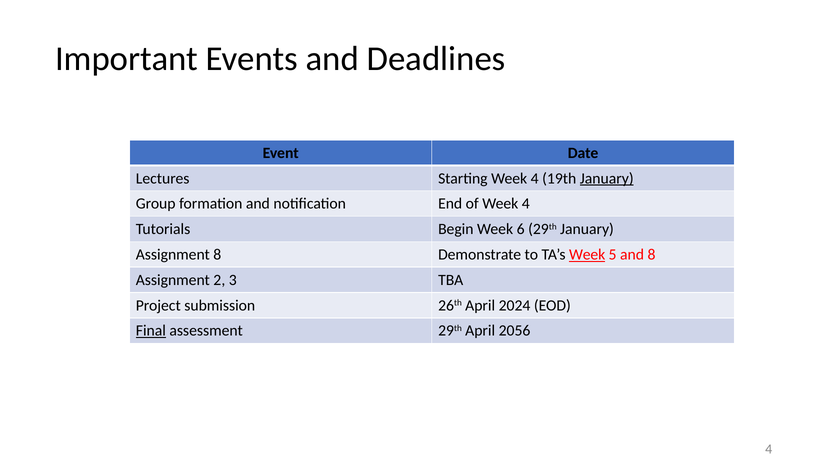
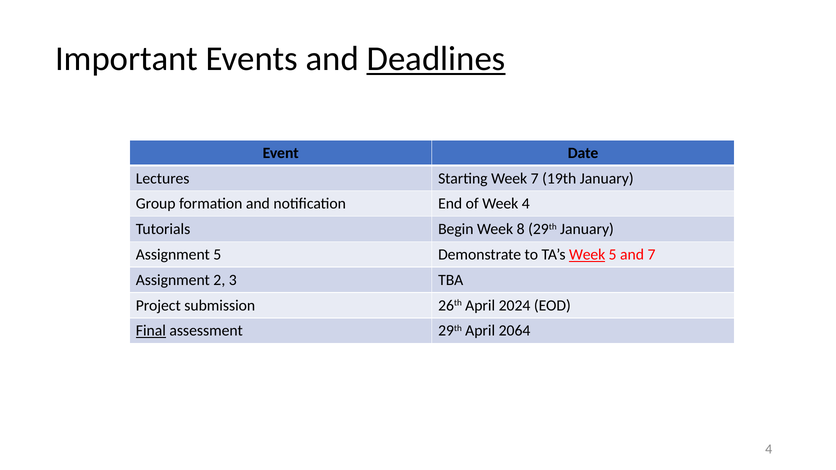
Deadlines underline: none -> present (436, 59)
Starting Week 4: 4 -> 7 (535, 178)
January underline: present -> none (607, 178)
6: 6 -> 8 (521, 229)
Assignment 8: 8 -> 5 (217, 255)
and 8: 8 -> 7 (652, 255)
2056: 2056 -> 2064 (515, 331)
